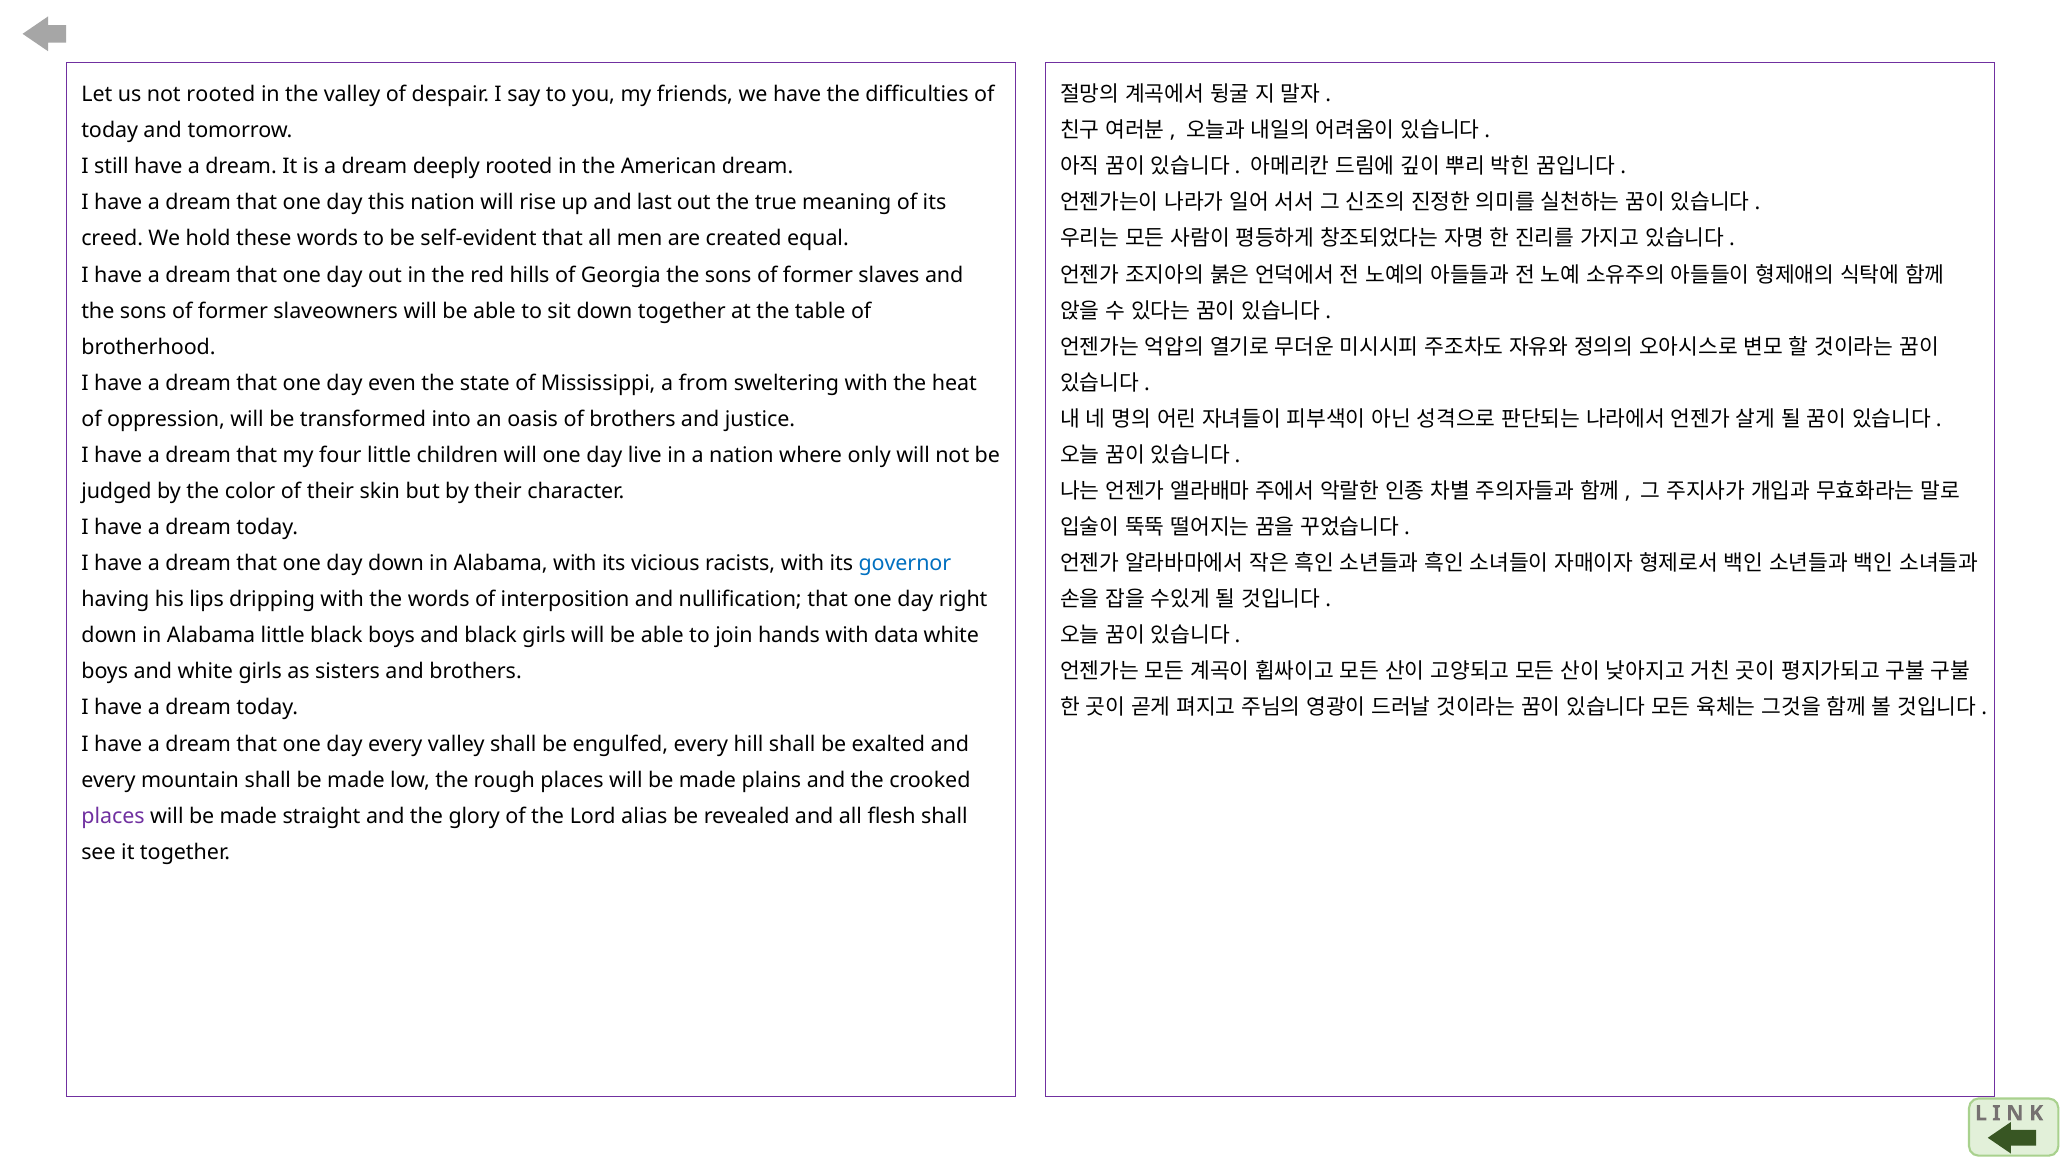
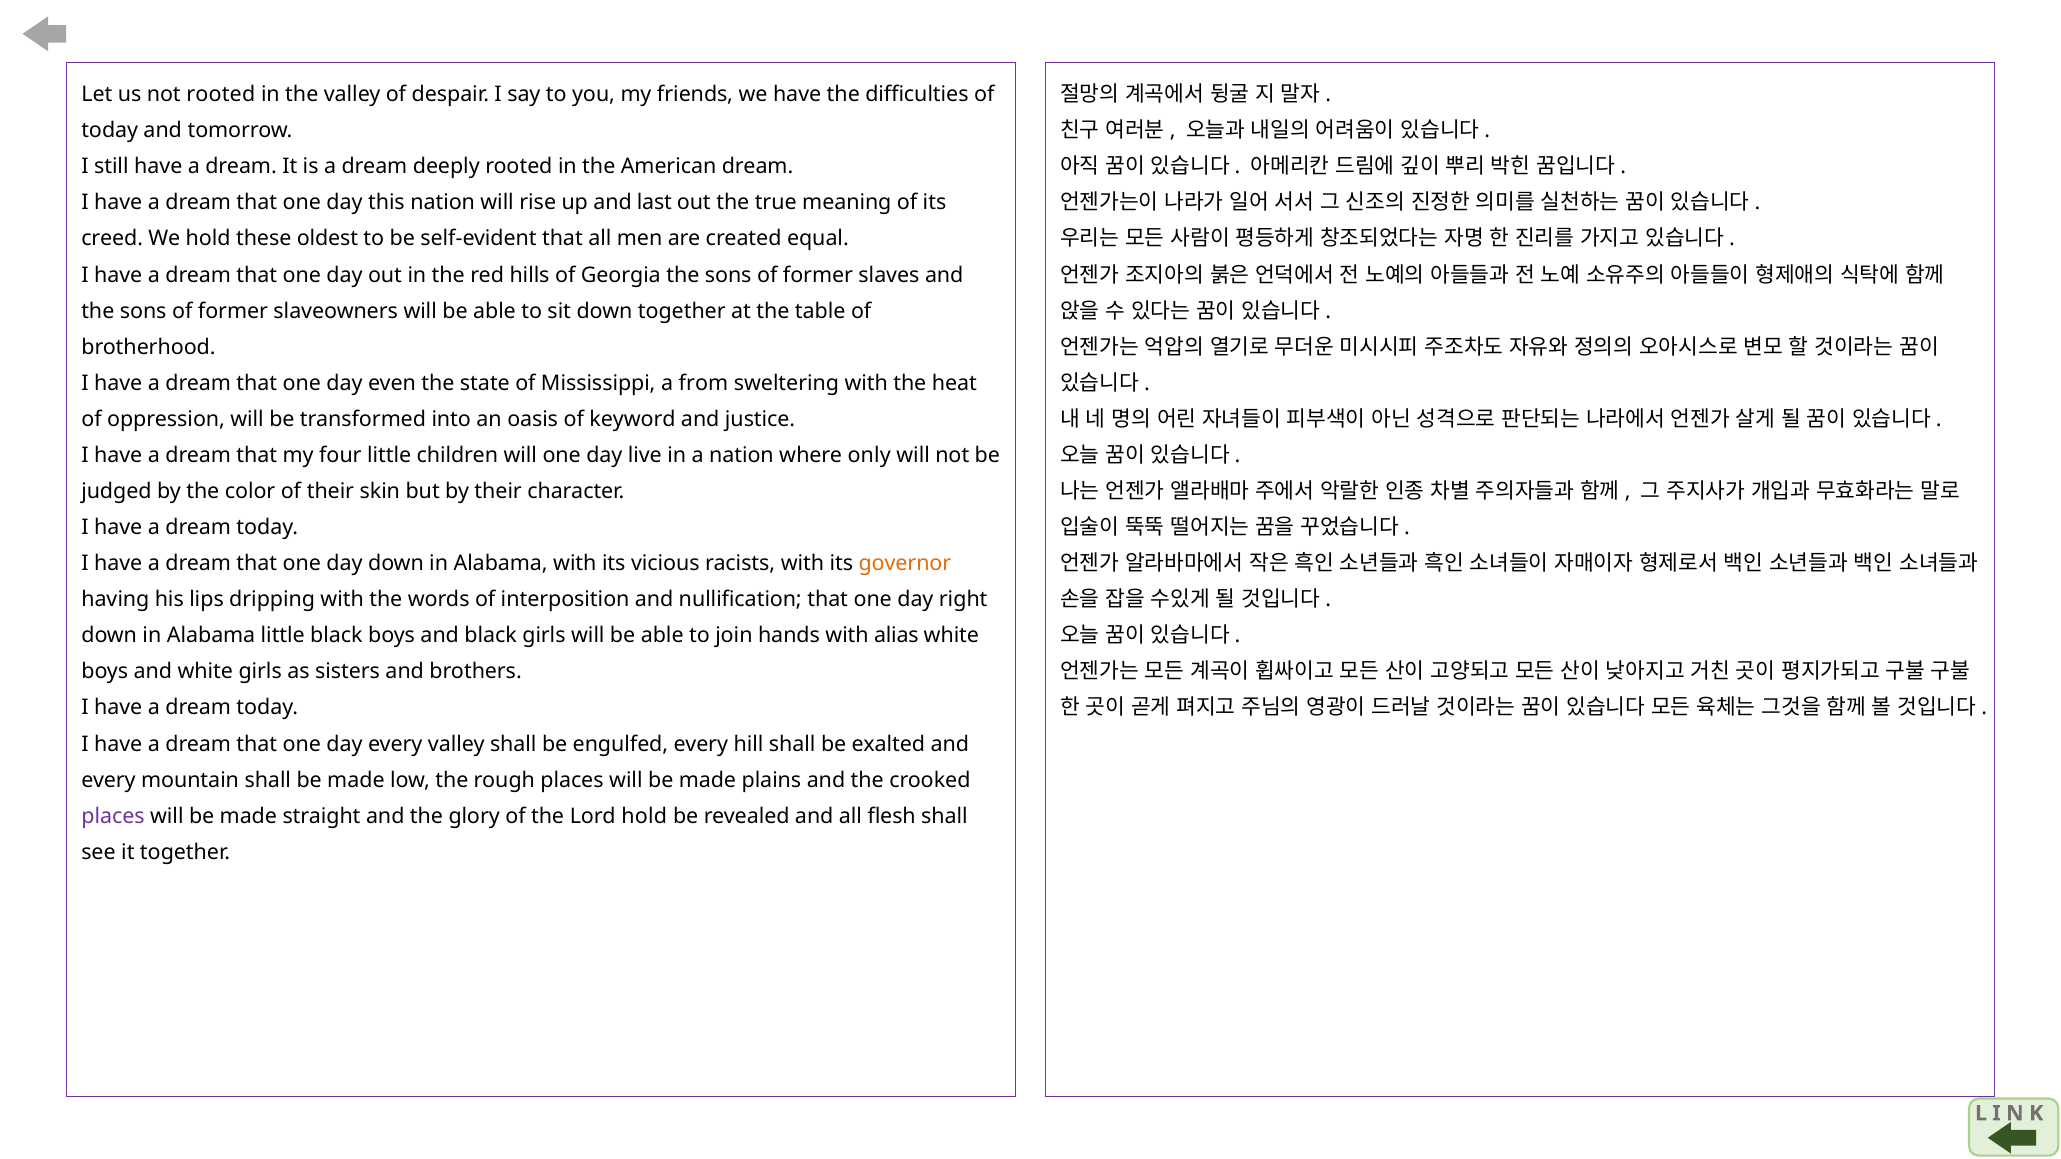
these words: words -> oldest (327, 239)
of brothers: brothers -> keyword (633, 419)
governor colour: blue -> orange (905, 564)
data: data -> alias (896, 636)
Lord alias: alias -> hold (644, 816)
